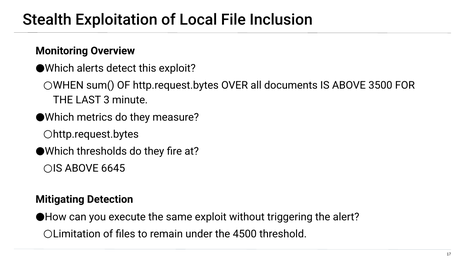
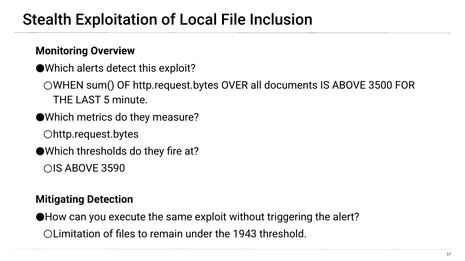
3: 3 -> 5 (107, 100)
6645: 6645 -> 3590 (113, 169)
4500: 4500 -> 1943 (245, 234)
